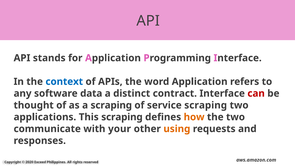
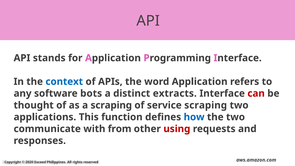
data: data -> bots (91, 93)
contract: contract -> extracts (175, 93)
This scraping: scraping -> function (122, 117)
how colour: orange -> blue (194, 117)
your: your -> from (120, 129)
using colour: orange -> red (177, 129)
